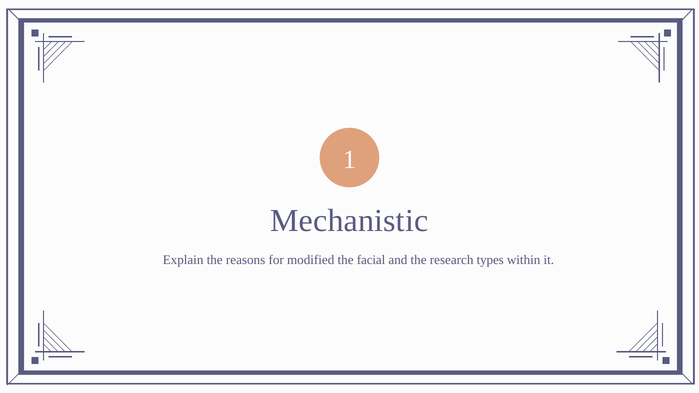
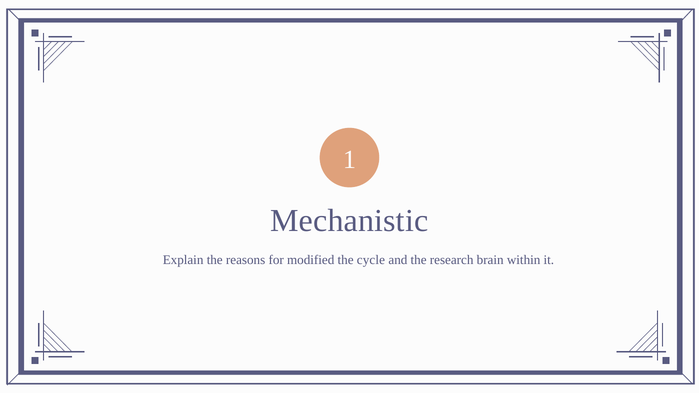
facial: facial -> cycle (371, 260)
types: types -> brain (490, 260)
